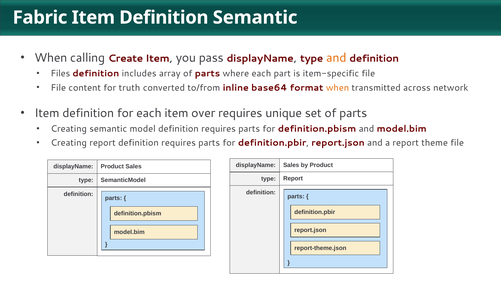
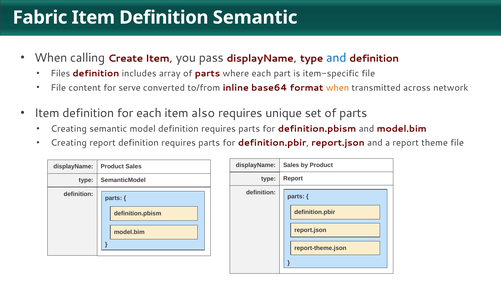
and colour: orange -> blue (336, 58)
truth: truth -> serve (130, 88)
over: over -> also (203, 113)
